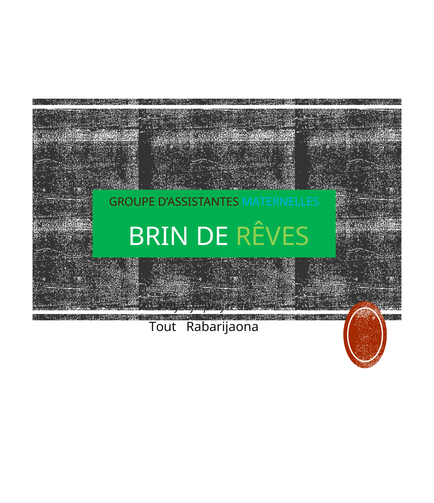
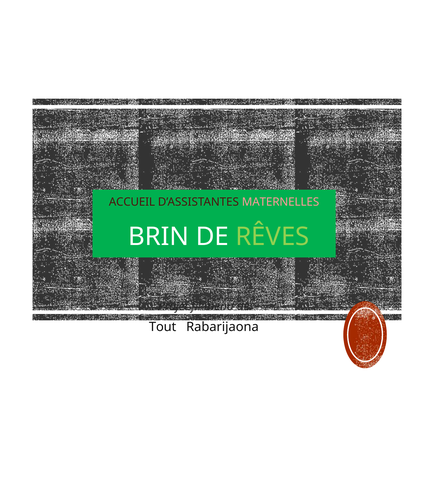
GROUPE: GROUPE -> ACCUEIL (132, 202)
MATERNELLES colour: light blue -> pink (281, 202)
fil projet: projet -> menu (219, 307)
